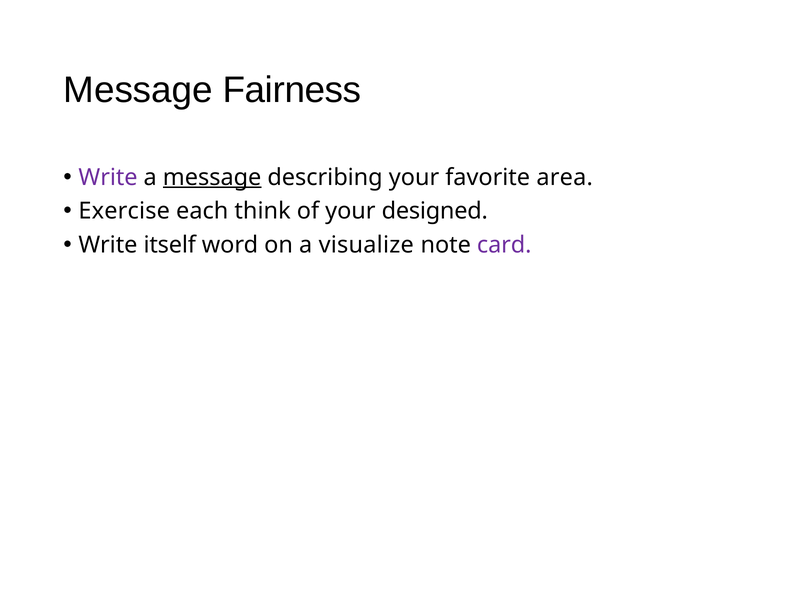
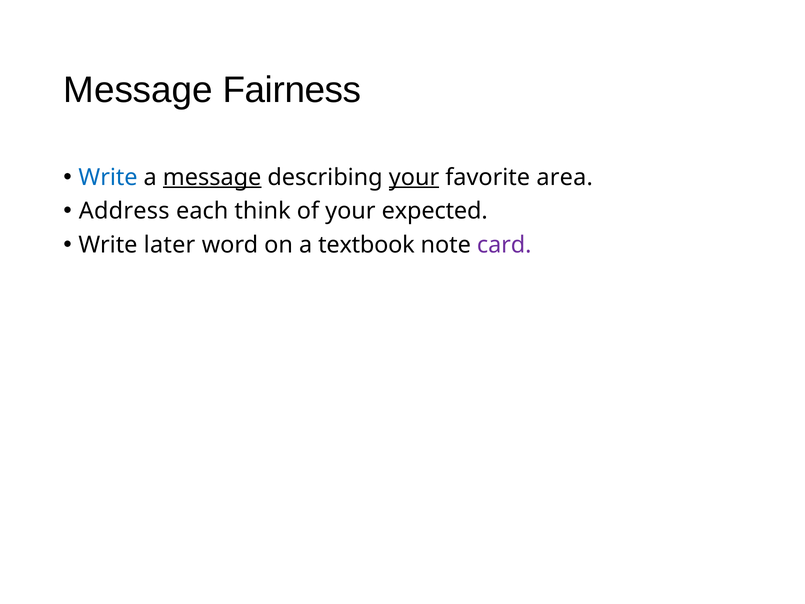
Write colour: purple -> blue (108, 177)
your underline: none -> present (414, 177)
Exercise: Exercise -> Address (124, 211)
designed: designed -> expected (435, 211)
itself: itself -> later (170, 245)
visualize: visualize -> textbook (366, 245)
